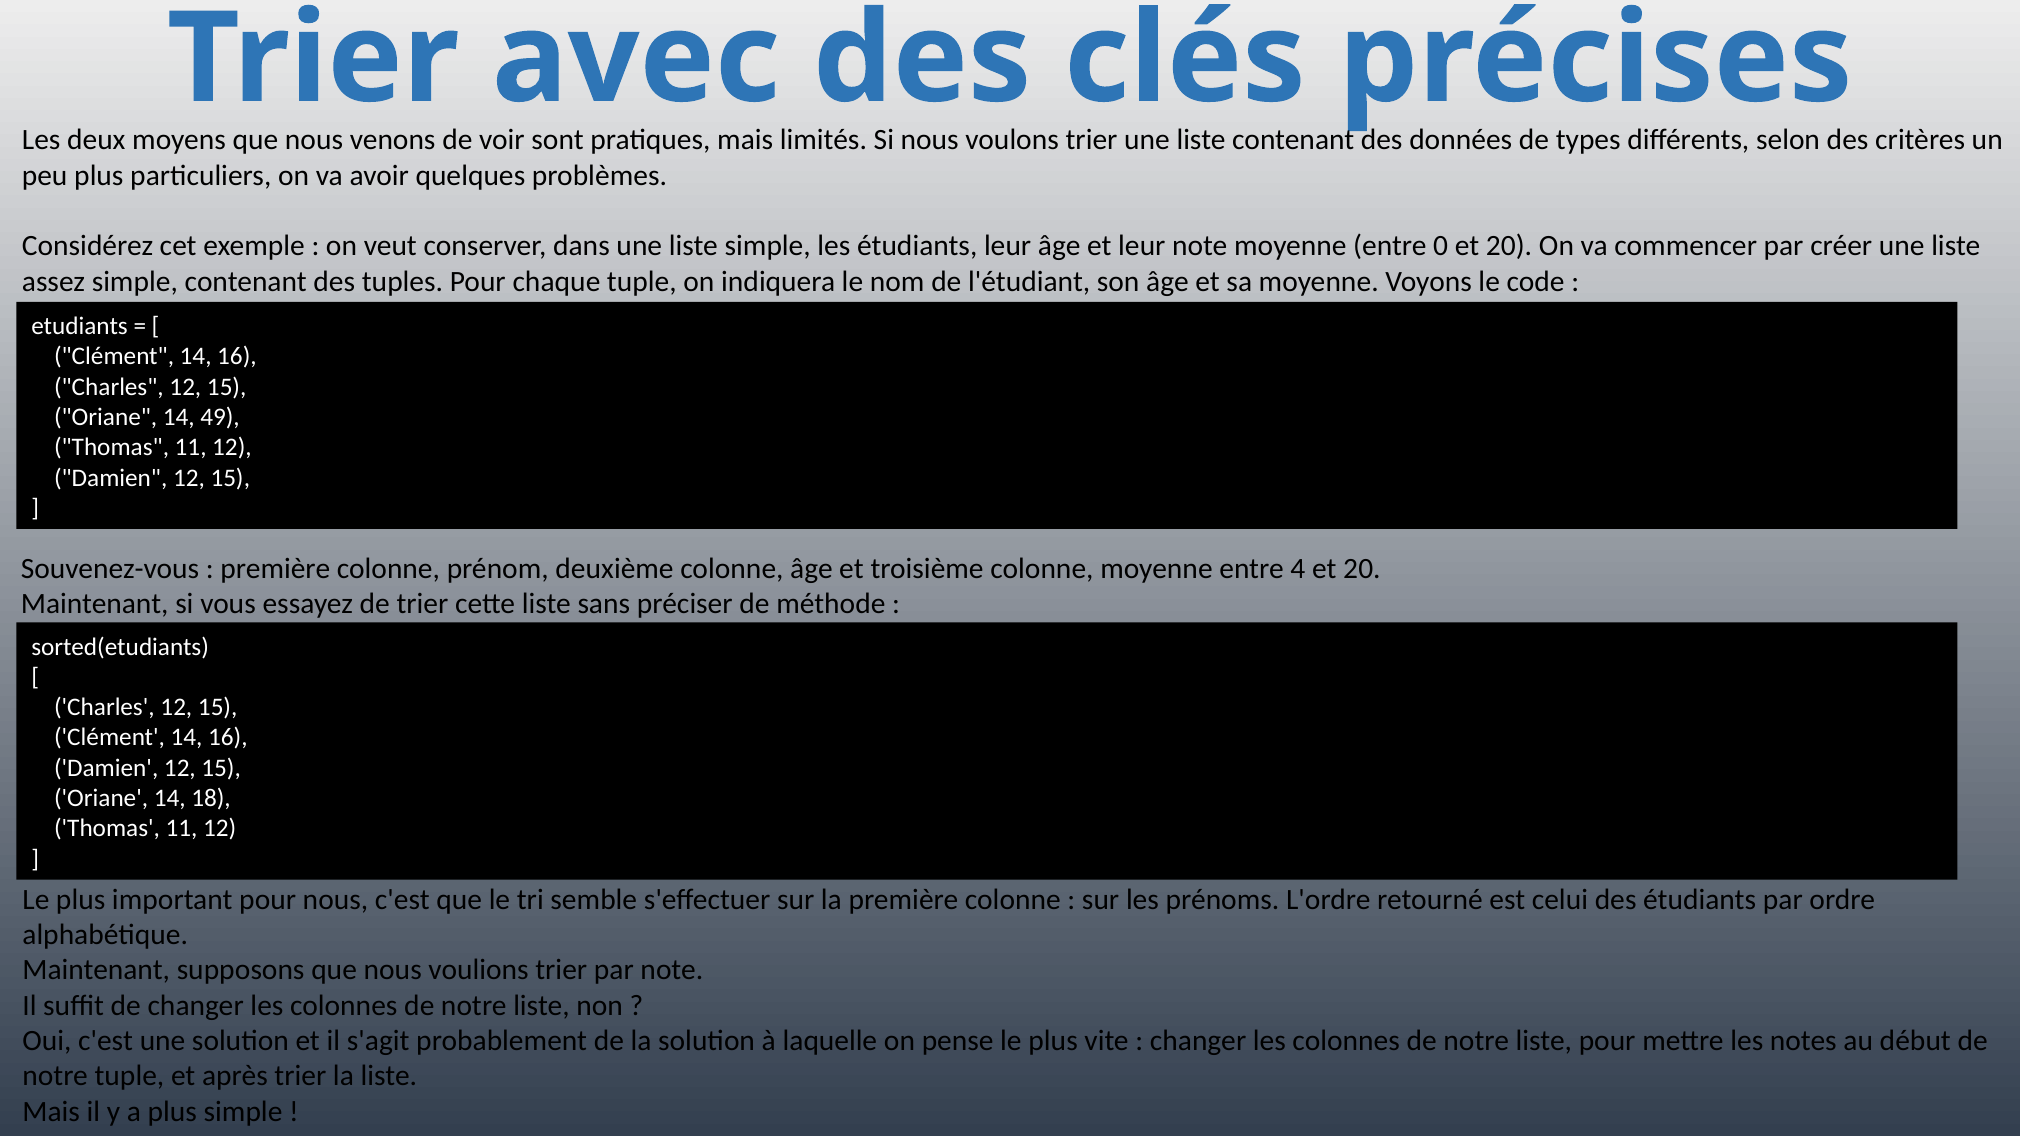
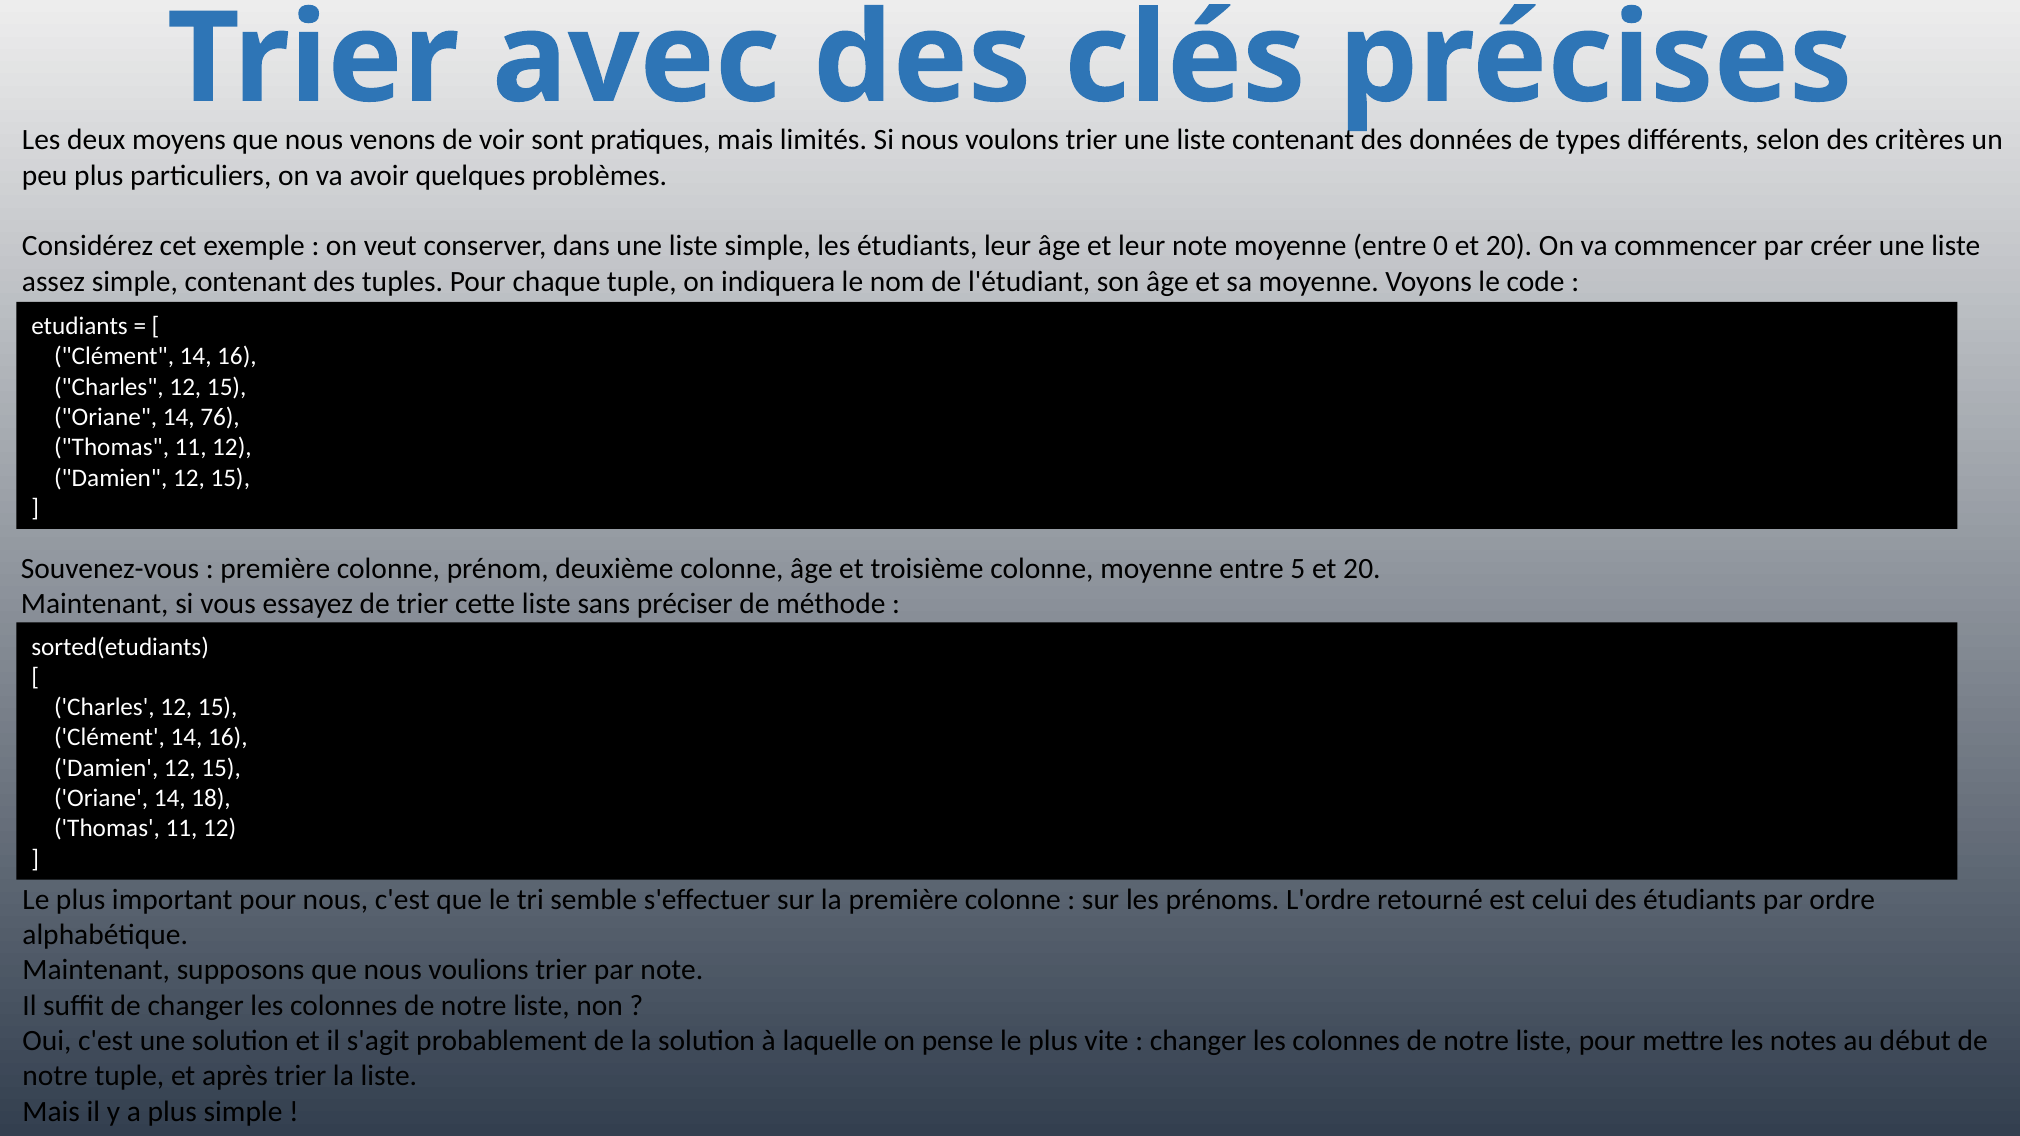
49: 49 -> 76 (220, 417)
4: 4 -> 5 (1298, 569)
